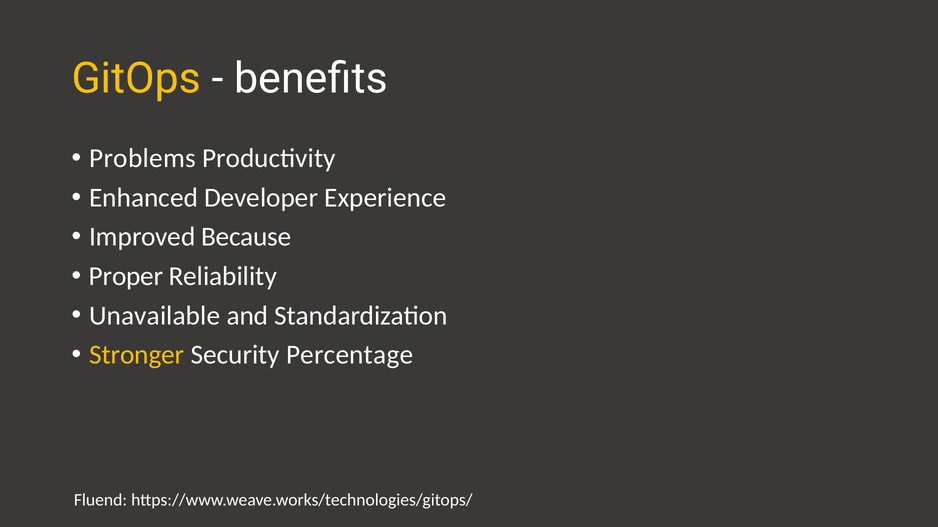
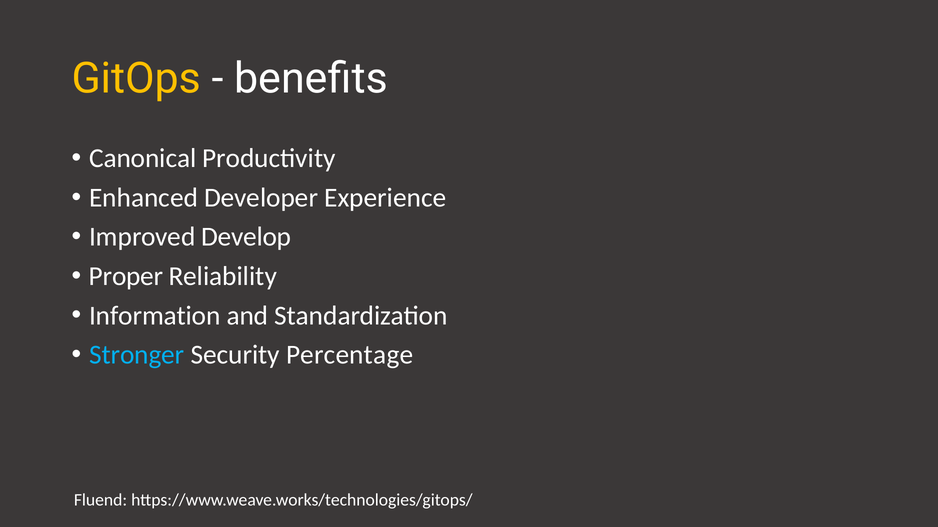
Problems: Problems -> Canonical (143, 159)
Because: Because -> Develop (246, 237)
Unavailable: Unavailable -> Information (155, 316)
Stronger colour: yellow -> light blue (137, 355)
